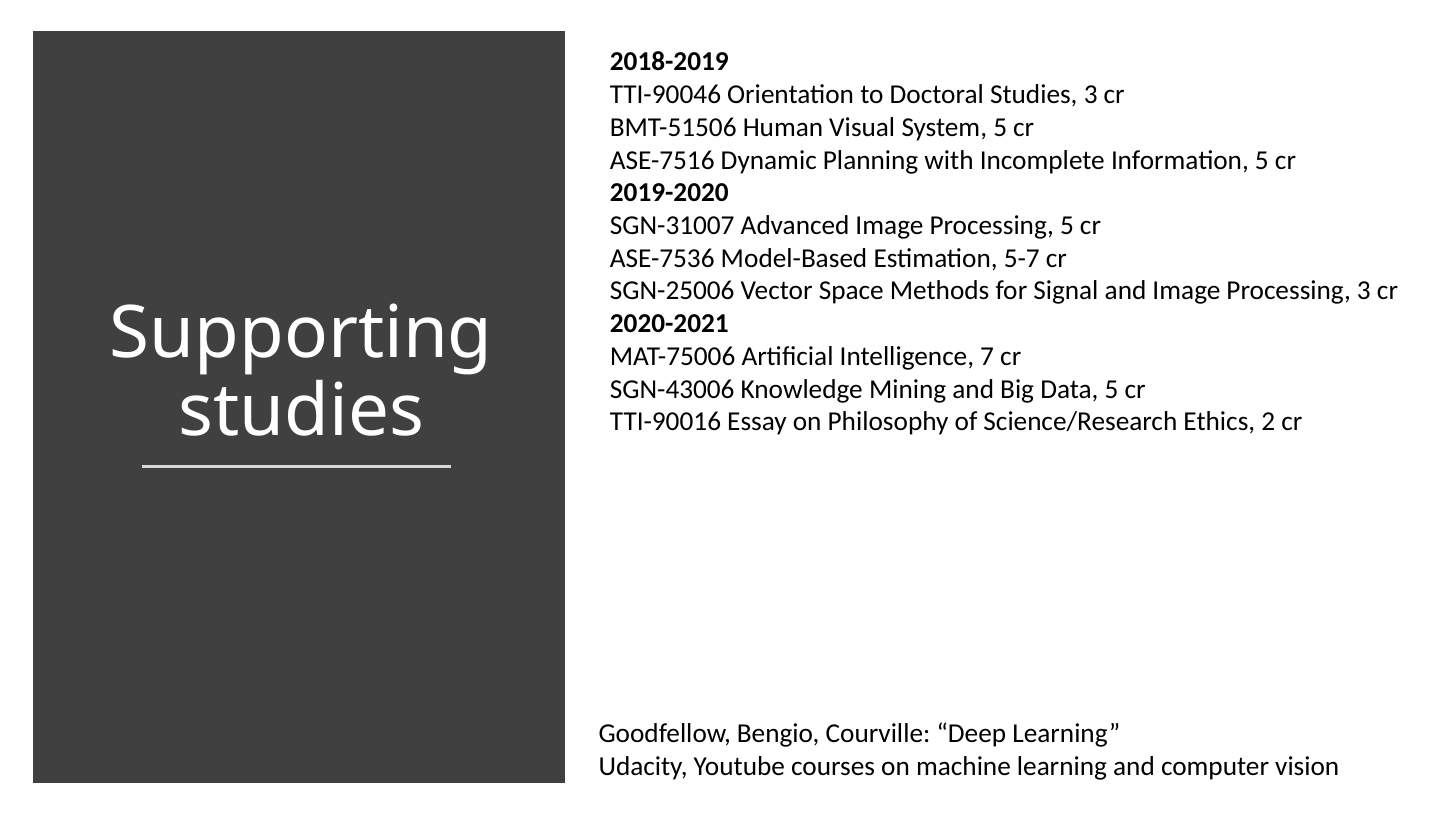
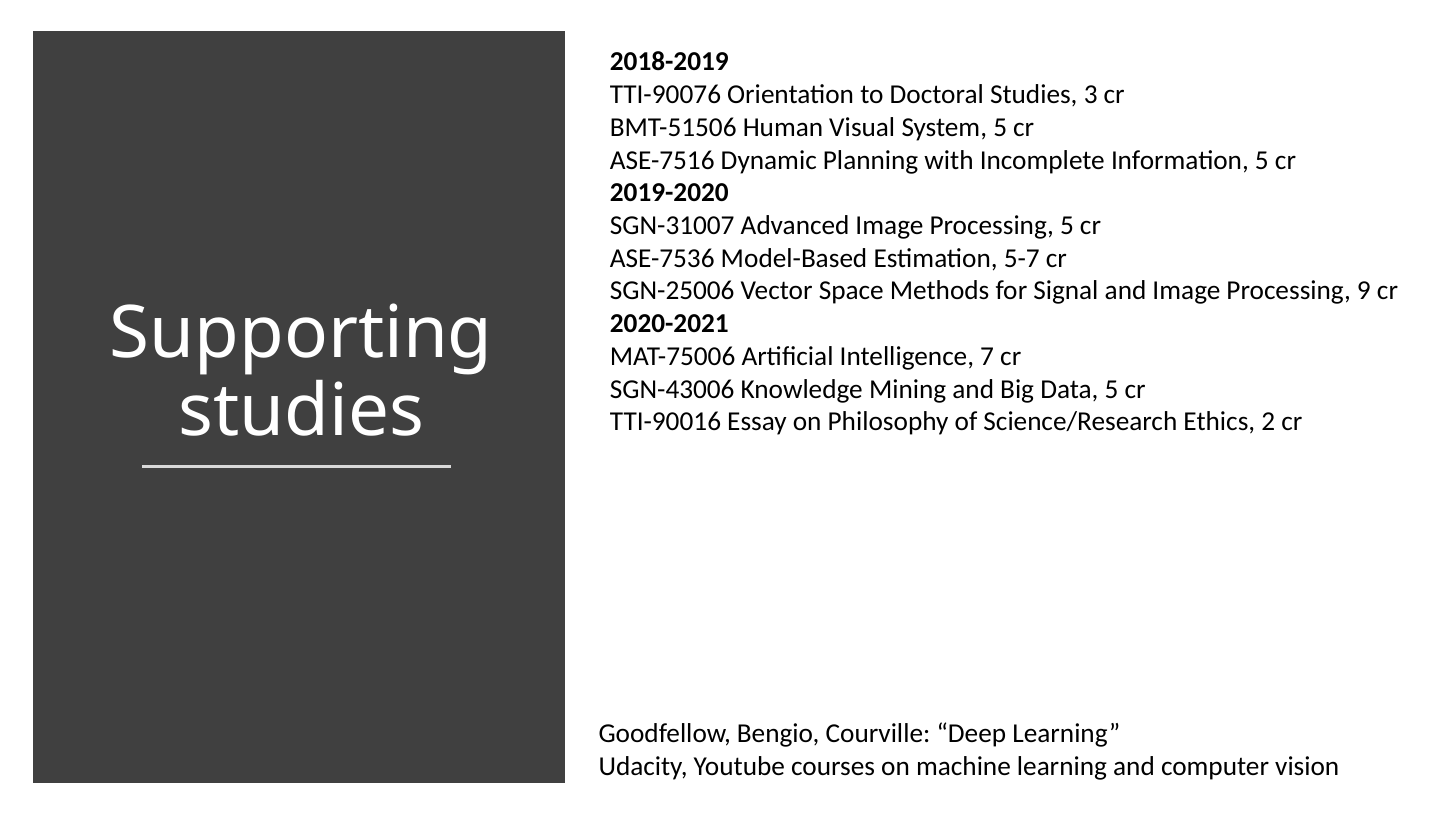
TTI-90046: TTI-90046 -> TTI-90076 (665, 95)
Processing 3: 3 -> 9 (1364, 291)
